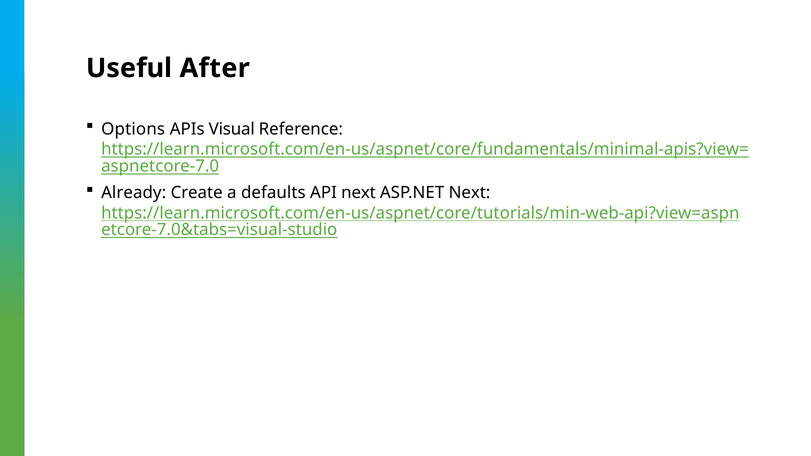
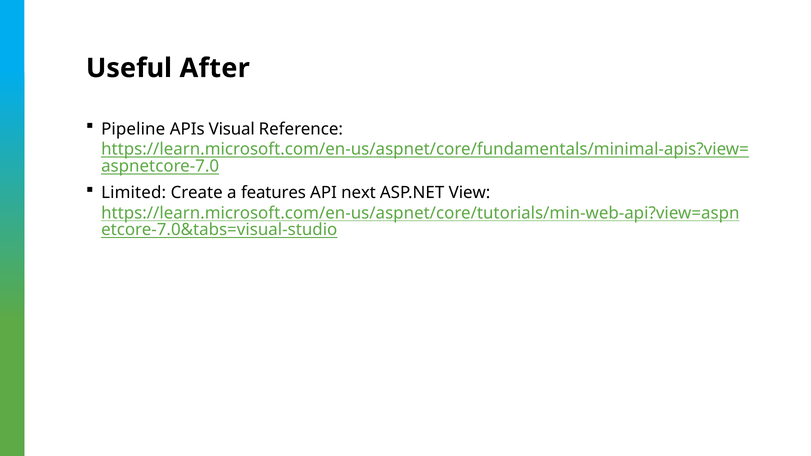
Options: Options -> Pipeline (133, 129)
Already: Already -> Limited (134, 193)
defaults: defaults -> features (273, 193)
ASP.NET Next: Next -> View (470, 193)
